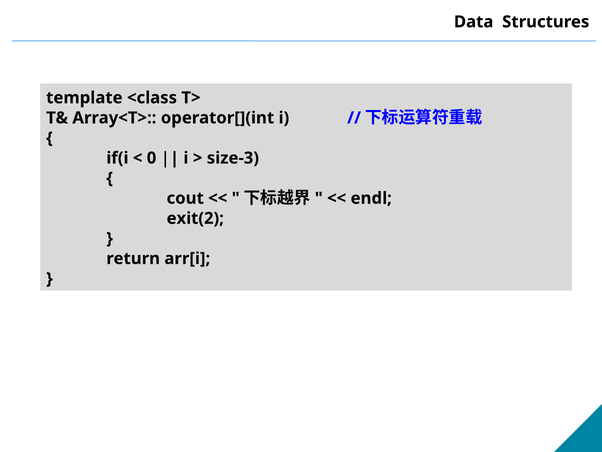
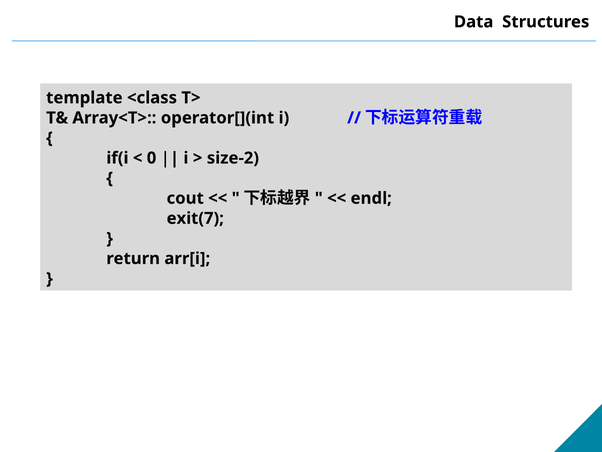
size-3: size-3 -> size-2 (233, 158)
exit(2: exit(2 -> exit(7 (195, 218)
